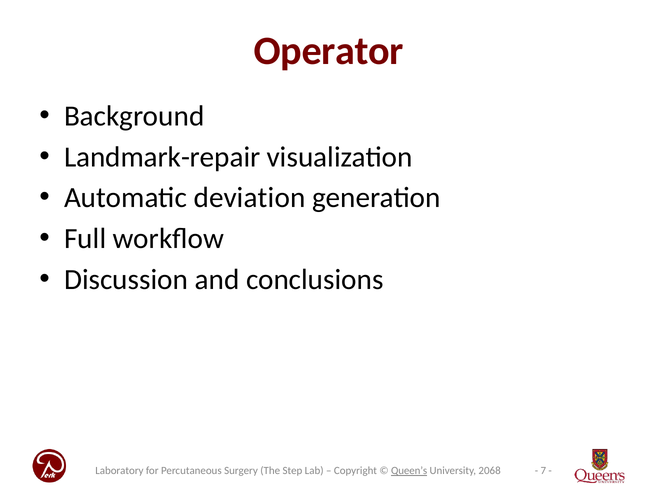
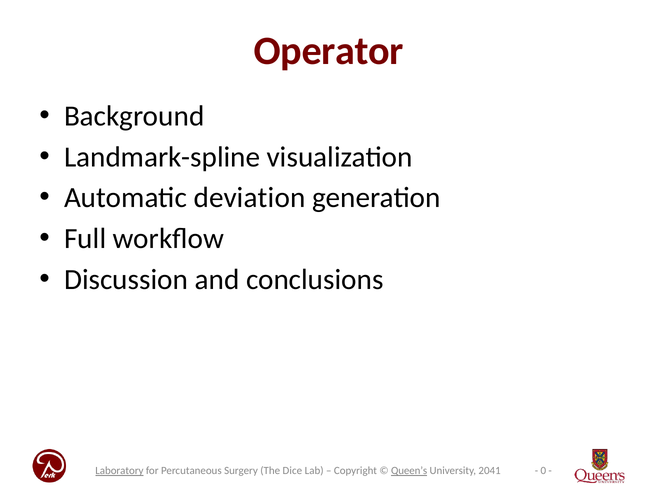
Landmark-repair: Landmark-repair -> Landmark-spline (162, 157)
Laboratory underline: none -> present (119, 471)
Step: Step -> Dice (292, 471)
2068: 2068 -> 2041 (490, 471)
7: 7 -> 0 (543, 470)
